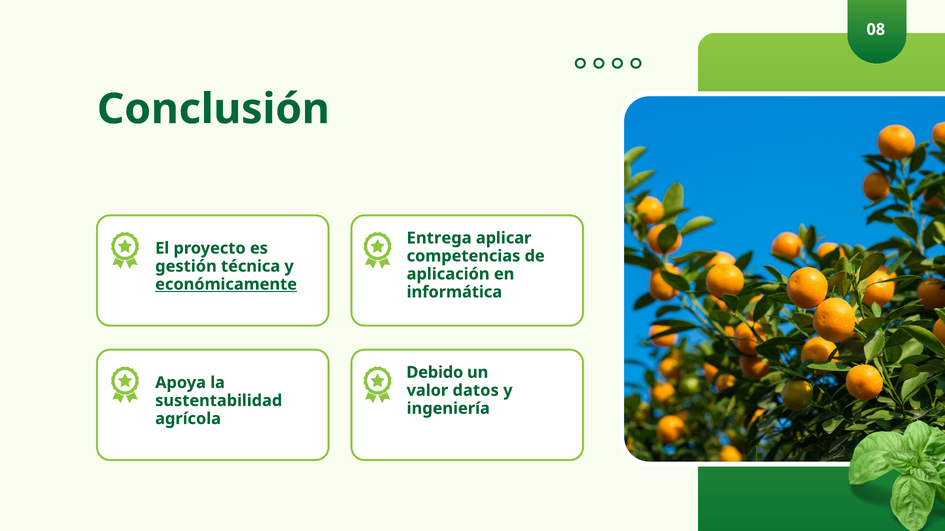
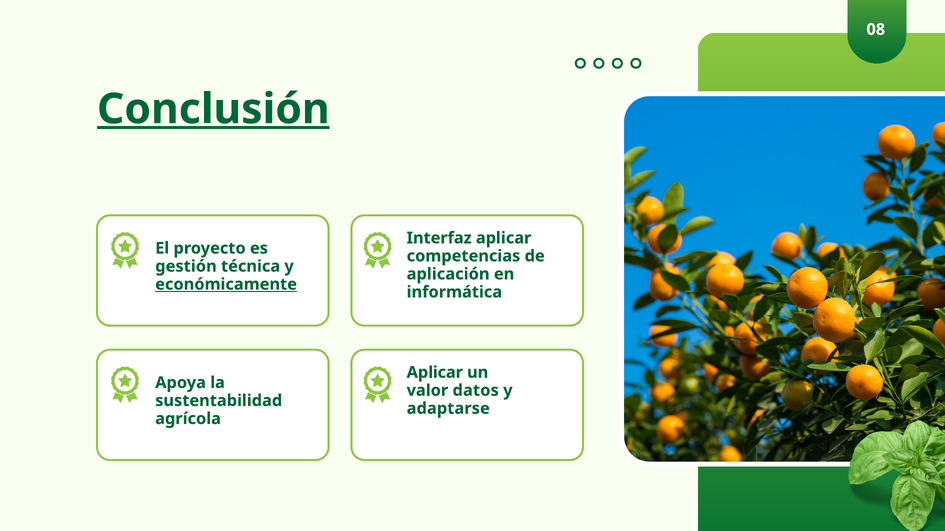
Conclusión underline: none -> present (213, 109)
Entrega: Entrega -> Interfaz (439, 238)
Debido: Debido -> Aplicar (435, 373)
ingeniería: ingeniería -> adaptarse (448, 409)
